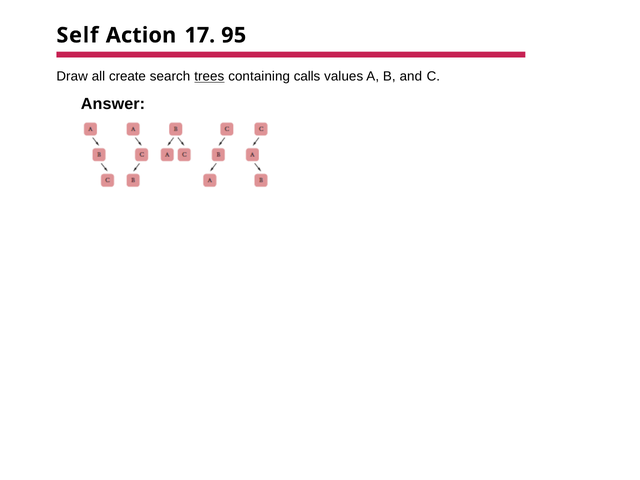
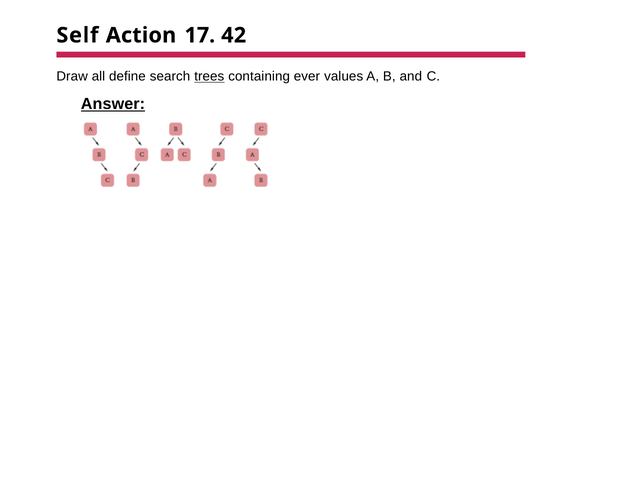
95: 95 -> 42 (234, 35)
create: create -> define (127, 76)
calls: calls -> ever (307, 76)
Answer underline: none -> present (113, 104)
